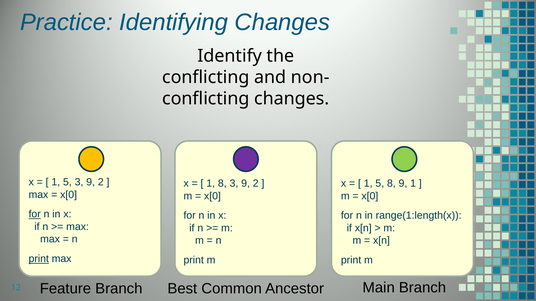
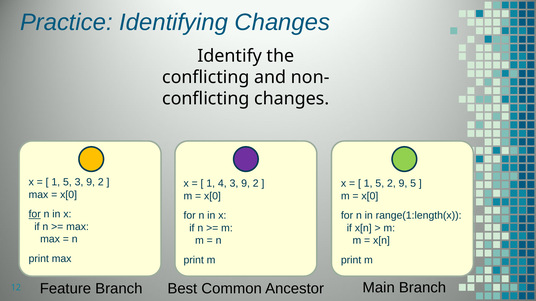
1 8: 8 -> 4 (222, 184)
5 8: 8 -> 2 (391, 184)
9 1: 1 -> 5 (413, 184)
print underline: present -> none (39, 259)
